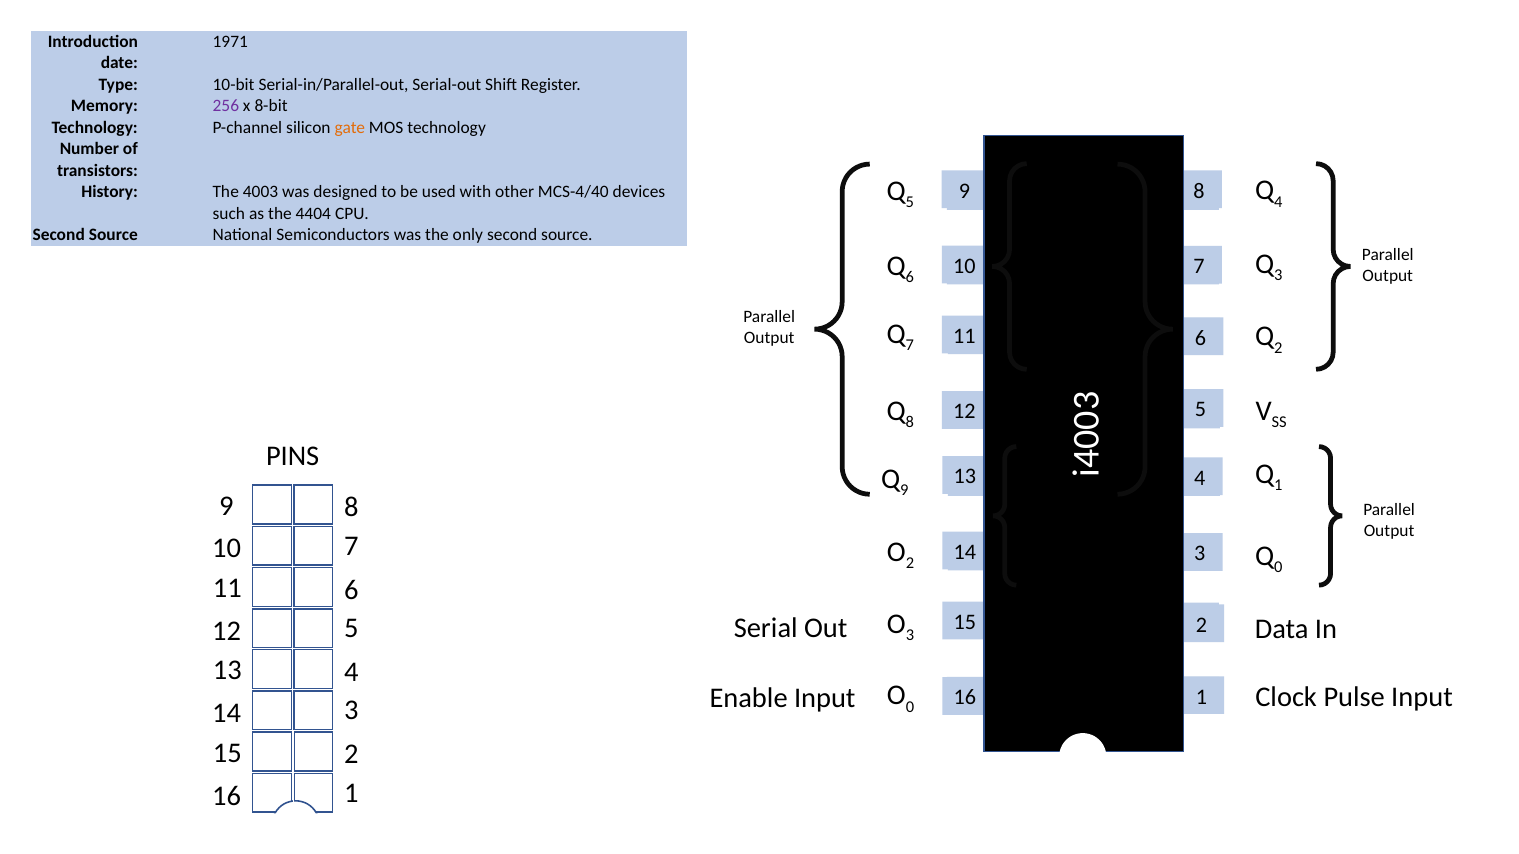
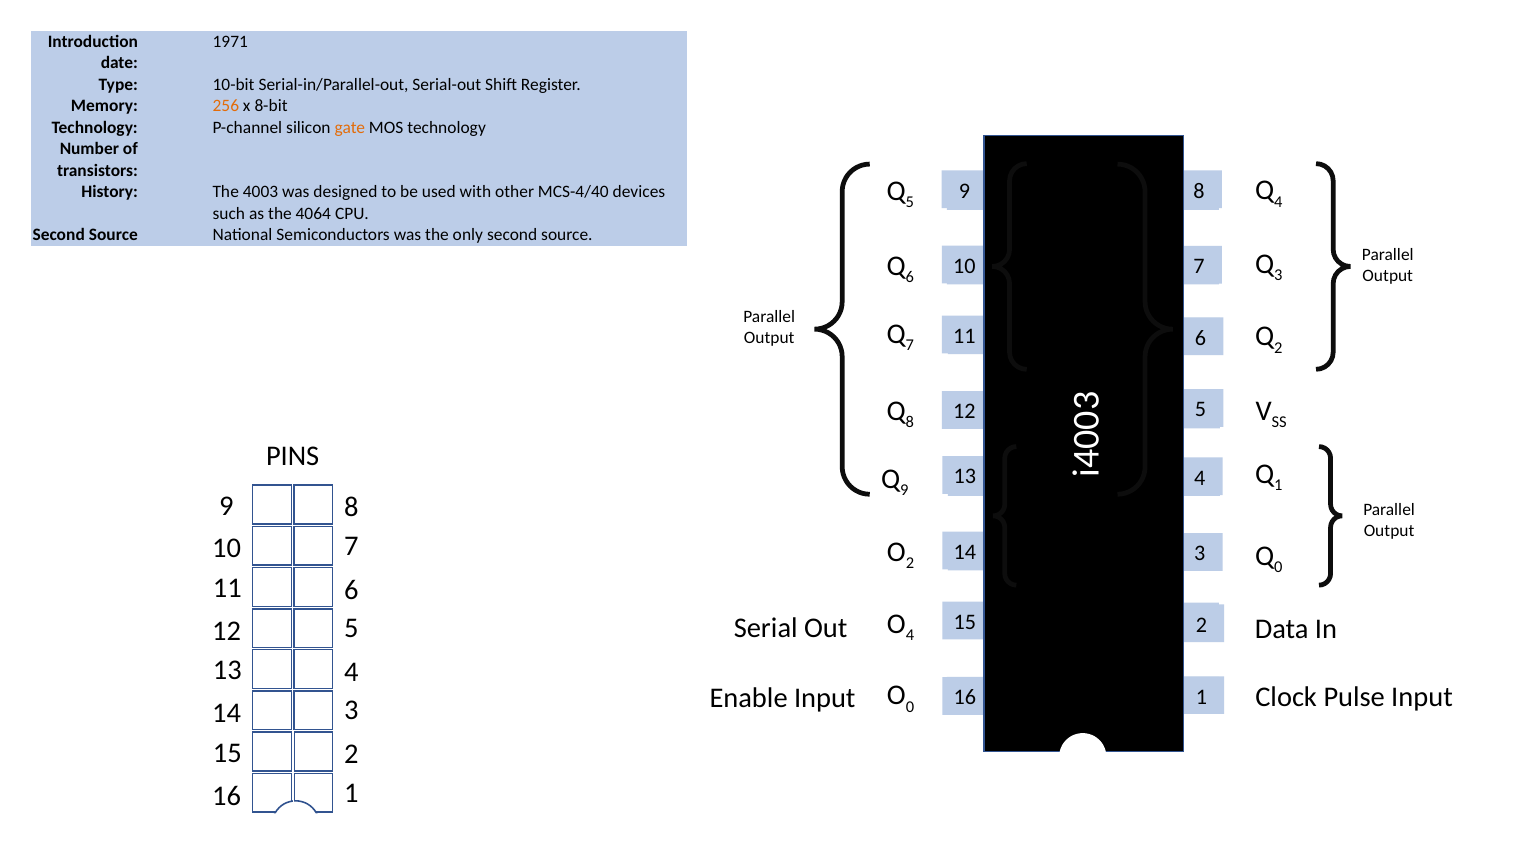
256 colour: purple -> orange (226, 106)
4404: 4404 -> 4064 (313, 214)
3: 3 -> 4 (910, 636)
